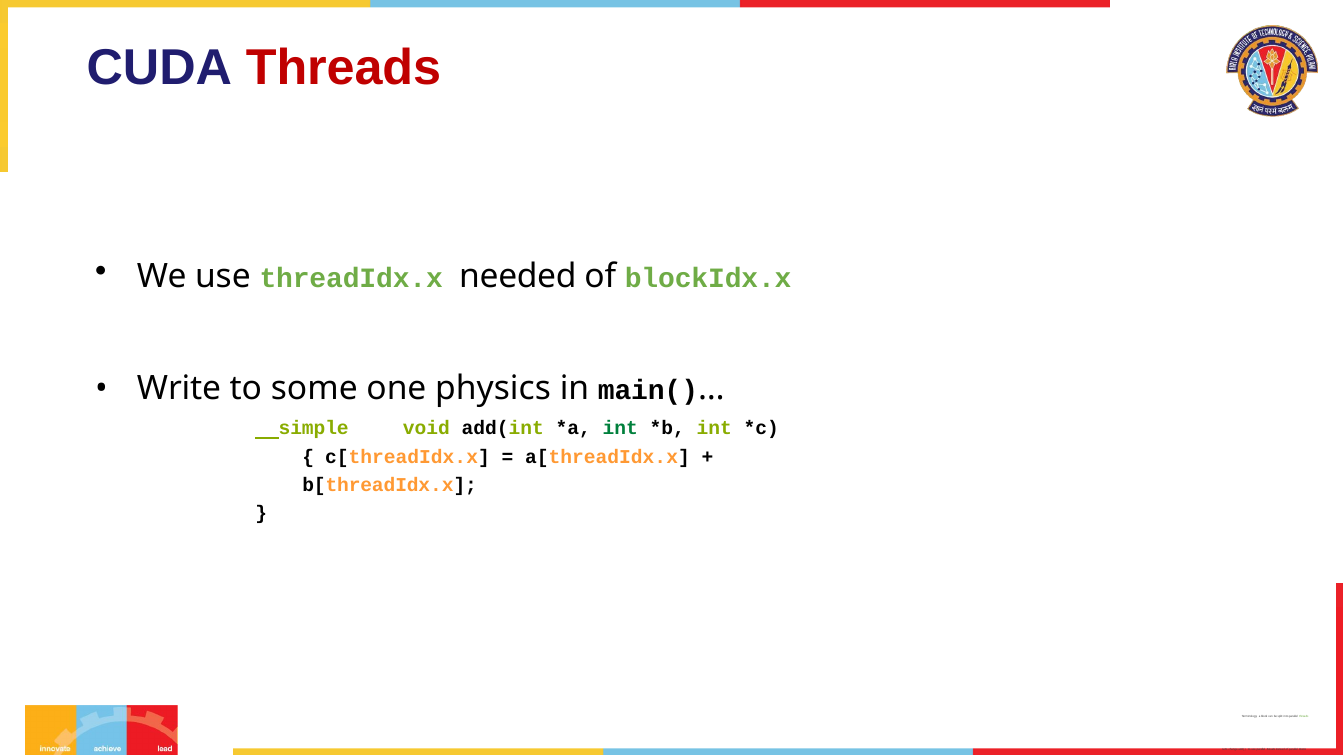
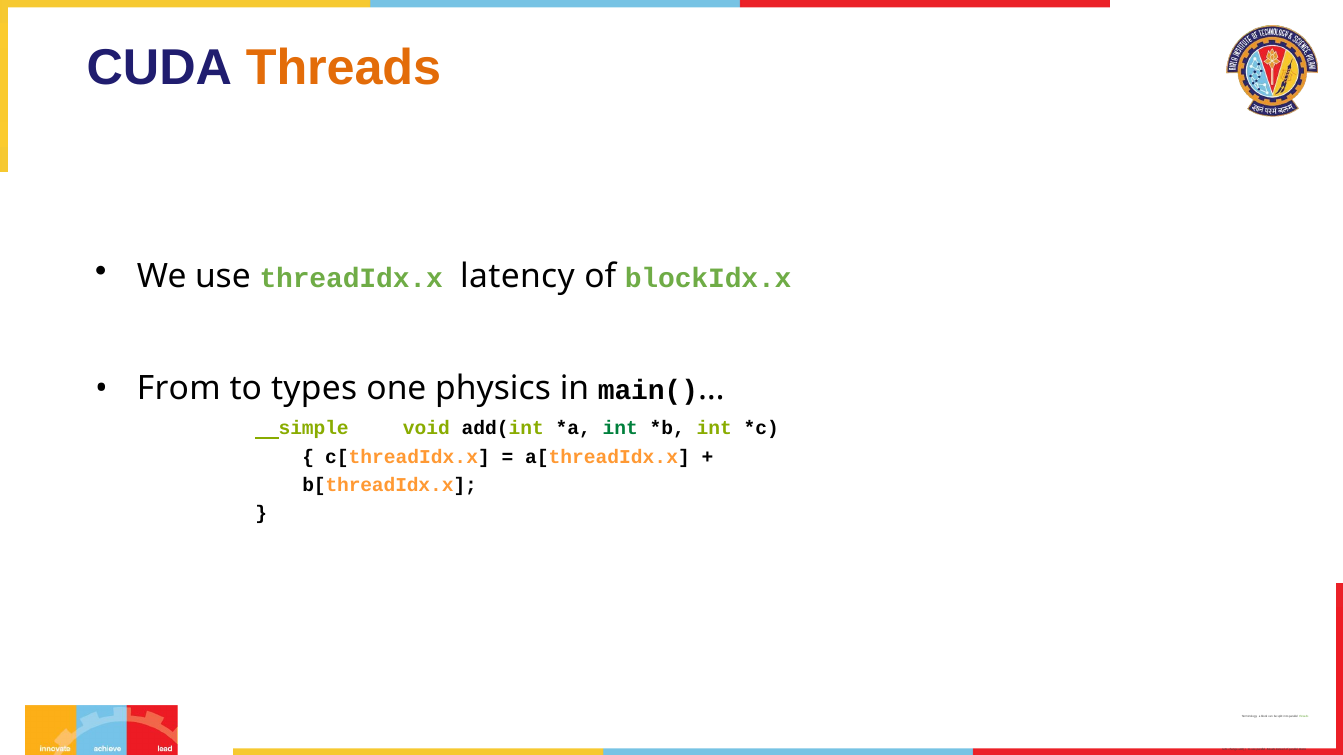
Threads colour: red -> orange (343, 68)
needed: needed -> latency (518, 277)
Write: Write -> From (179, 389)
some: some -> types (314, 389)
